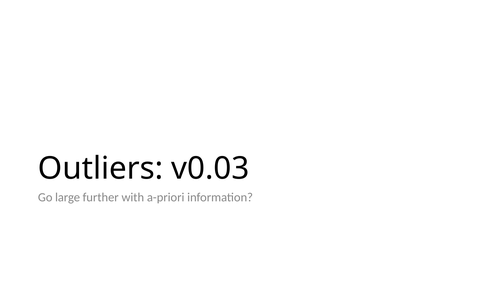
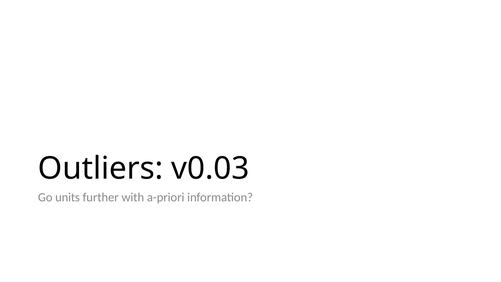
large: large -> units (68, 197)
